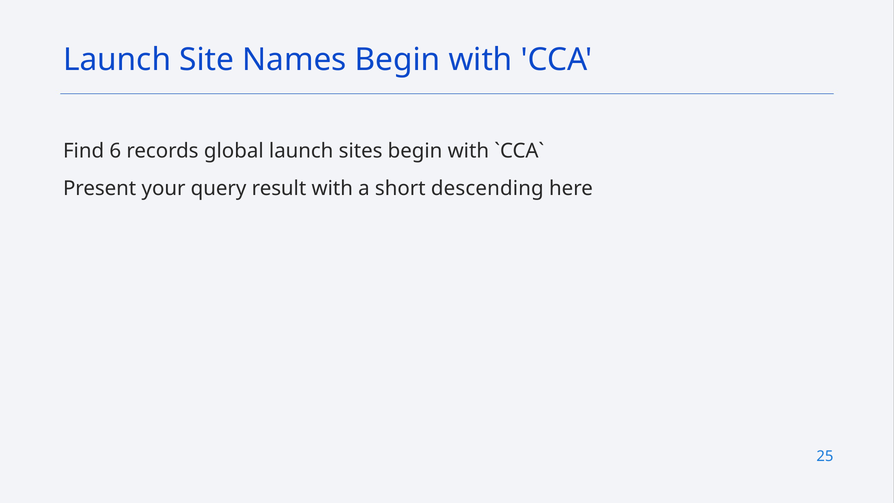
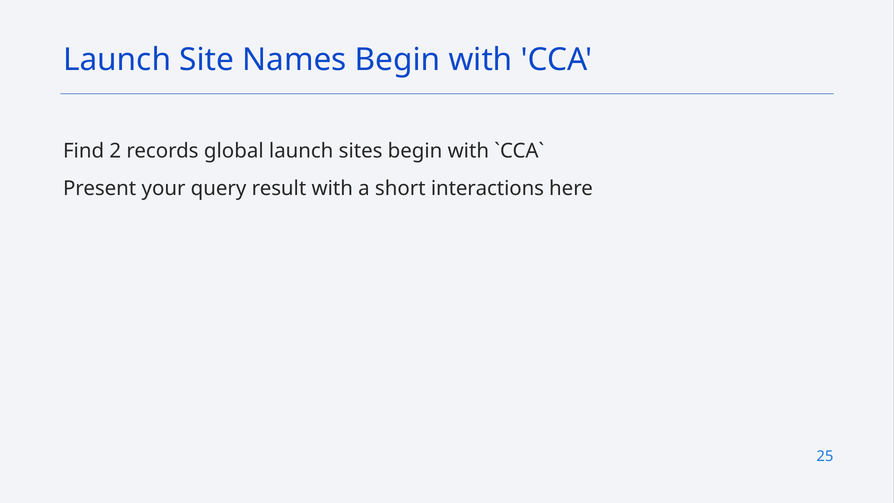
6: 6 -> 2 (115, 151)
descending: descending -> interactions (487, 188)
